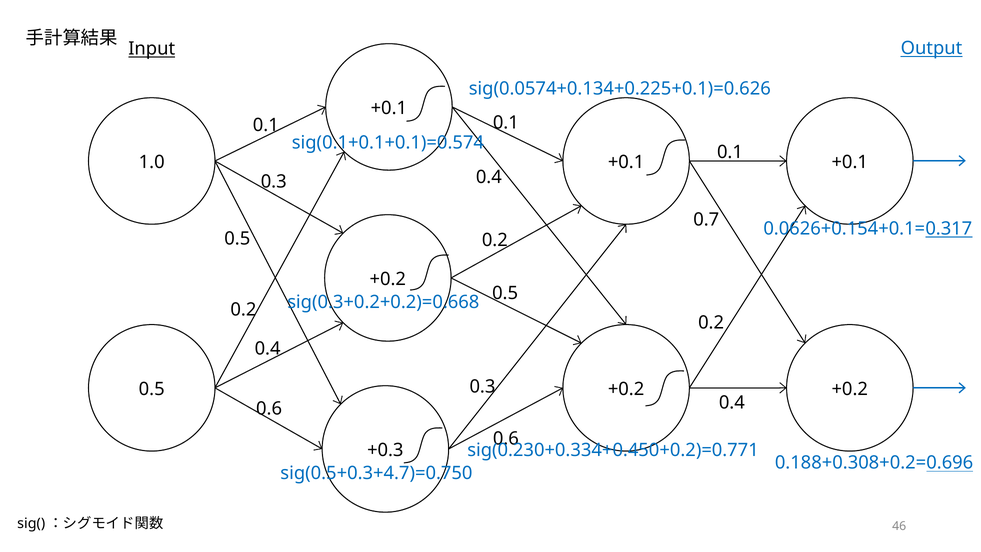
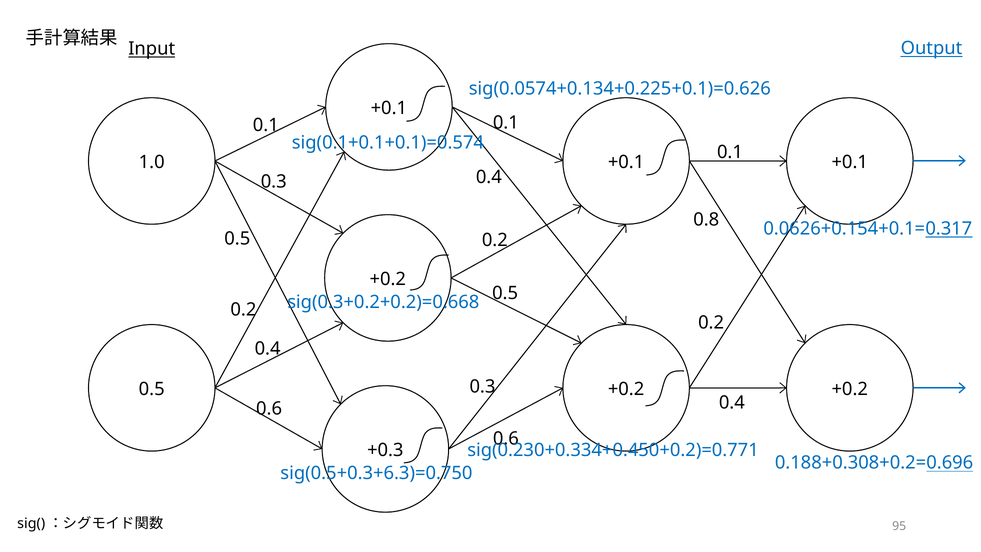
0.7: 0.7 -> 0.8 (706, 219)
sig(0.5+0.3+4.7)=0.750: sig(0.5+0.3+4.7)=0.750 -> sig(0.5+0.3+6.3)=0.750 (376, 473)
46: 46 -> 95 (899, 526)
